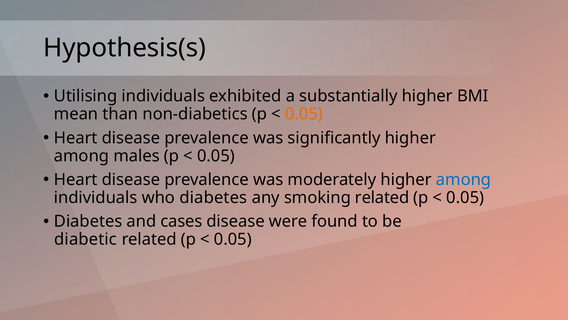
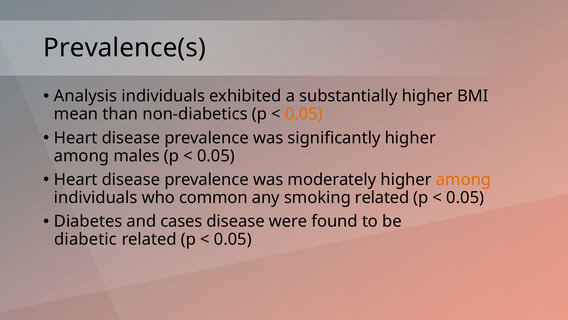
Hypothesis(s: Hypothesis(s -> Prevalence(s (125, 48)
Utilising: Utilising -> Analysis (86, 96)
among colour: blue -> orange (464, 179)
who diabetes: diabetes -> common (213, 197)
